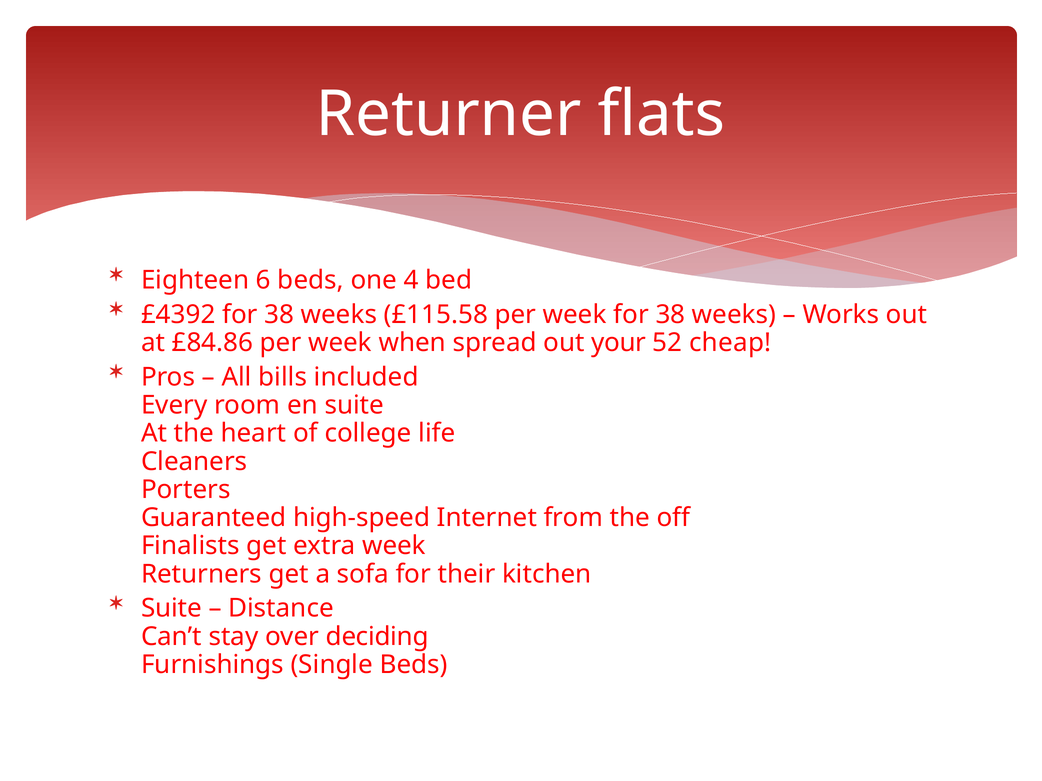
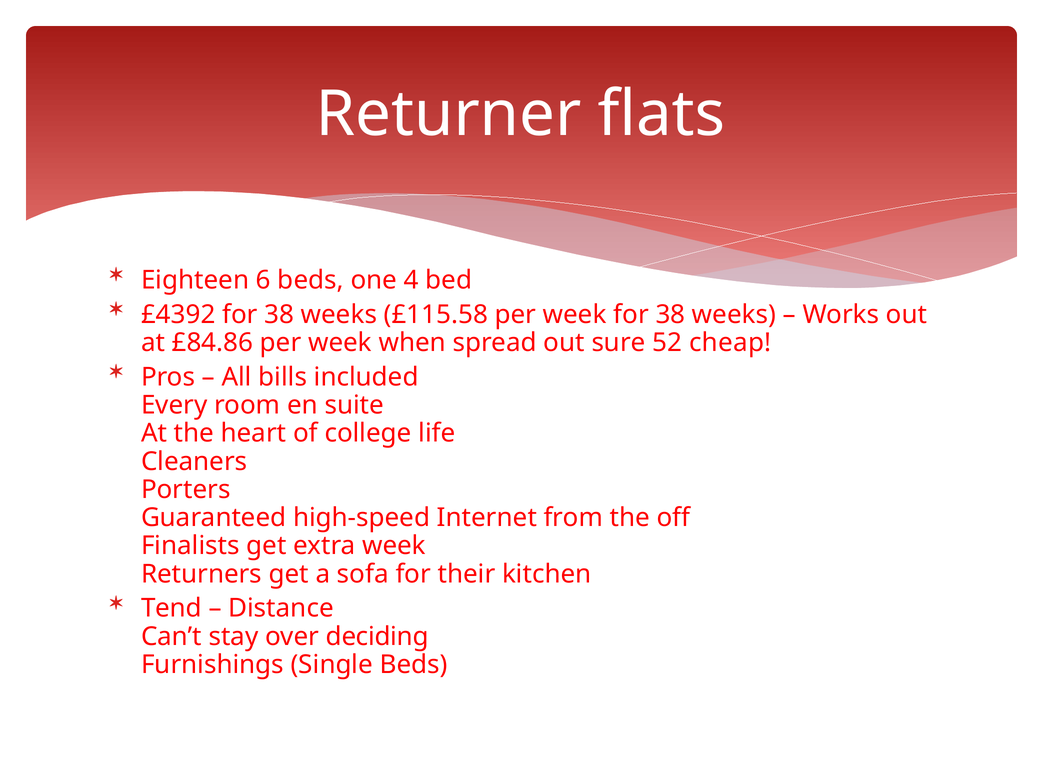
your: your -> sure (618, 343)
Suite: Suite -> Tend (171, 609)
